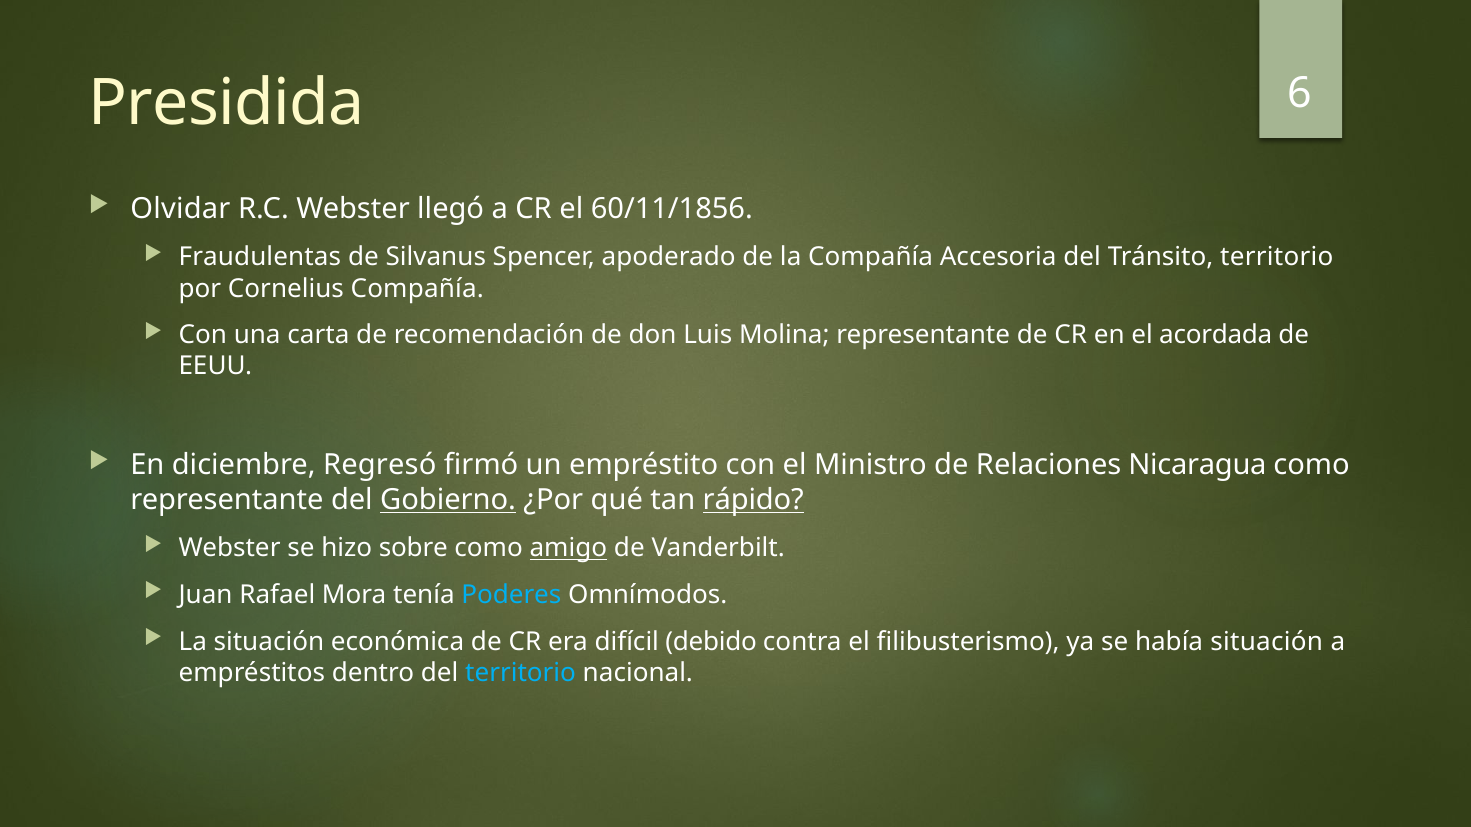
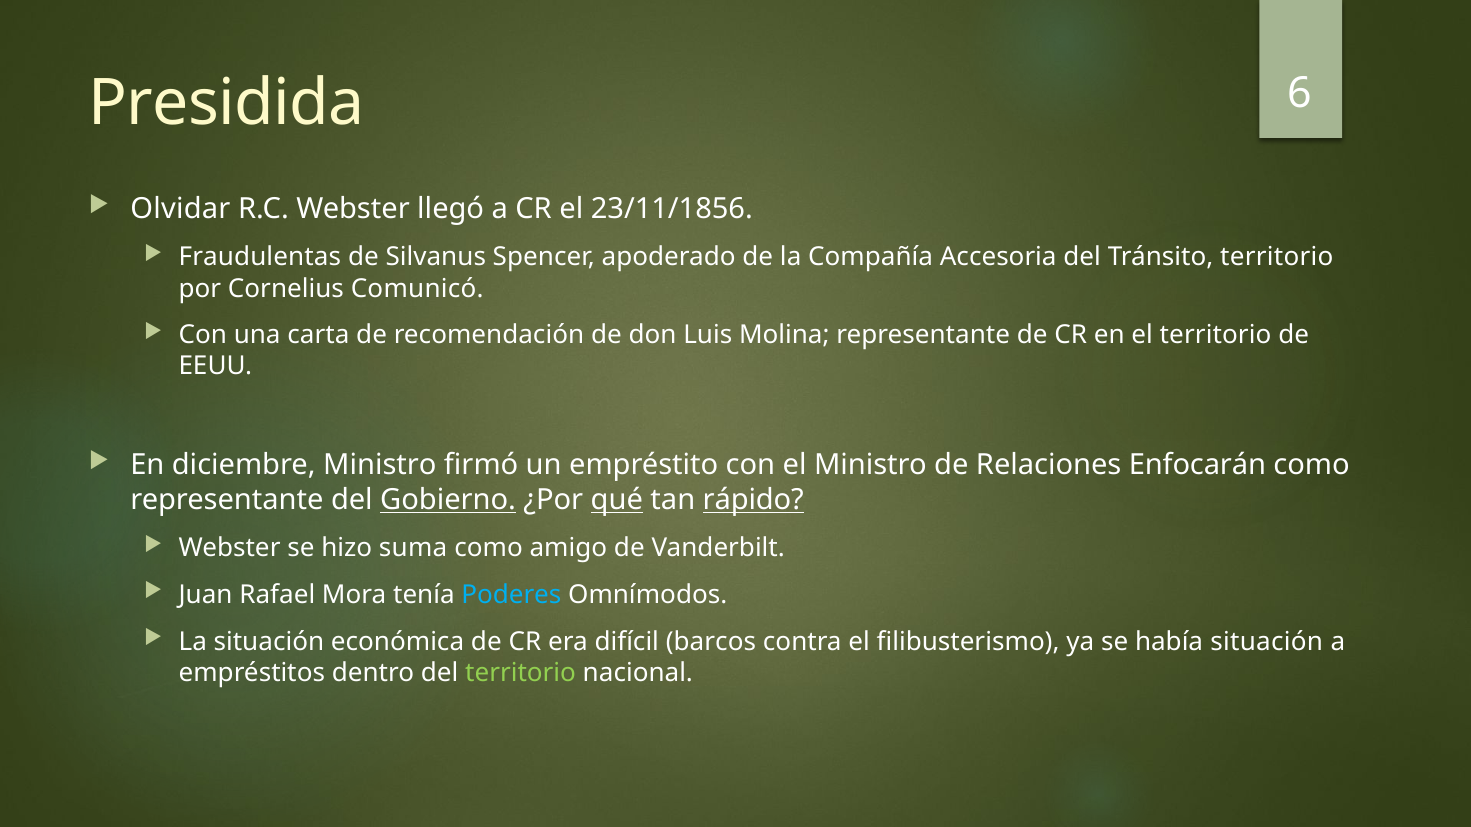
60/11/1856: 60/11/1856 -> 23/11/1856 (672, 209)
Cornelius Compañía: Compañía -> Comunicó (417, 289)
el acordada: acordada -> territorio (1216, 335)
diciembre Regresó: Regresó -> Ministro (380, 465)
Nicaragua: Nicaragua -> Enfocarán (1197, 465)
qué underline: none -> present (617, 500)
sobre: sobre -> suma (413, 549)
amigo underline: present -> none (568, 549)
debido: debido -> barcos (711, 642)
territorio colour: light blue -> light green (521, 673)
